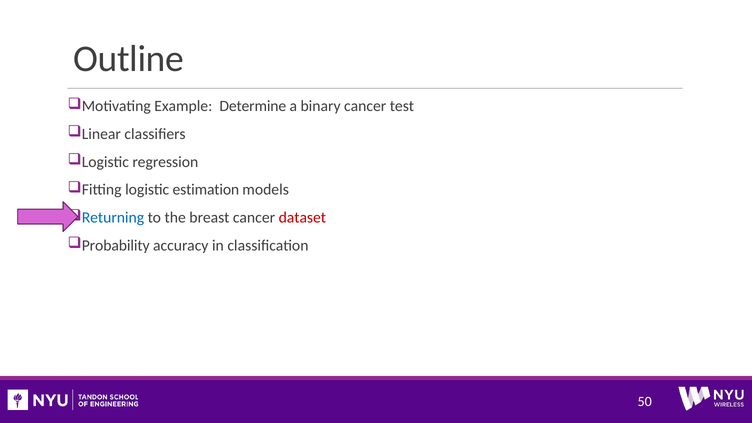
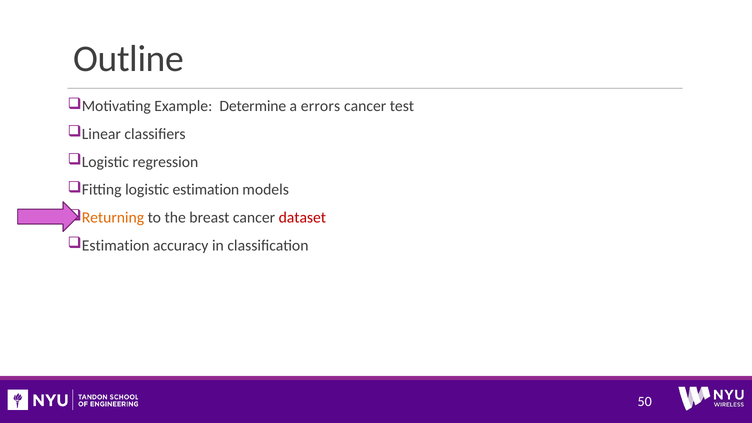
binary: binary -> errors (320, 106)
Returning colour: blue -> orange (113, 218)
Probability: Probability -> Estimation (116, 246)
